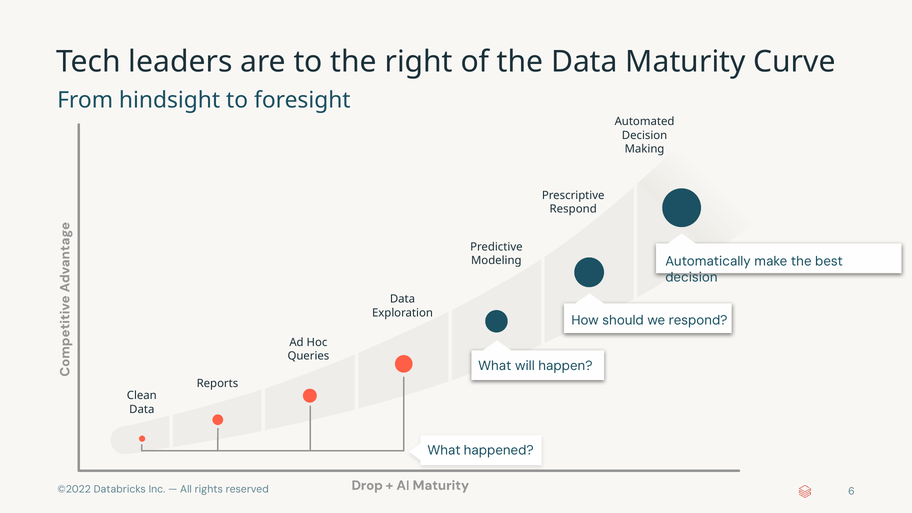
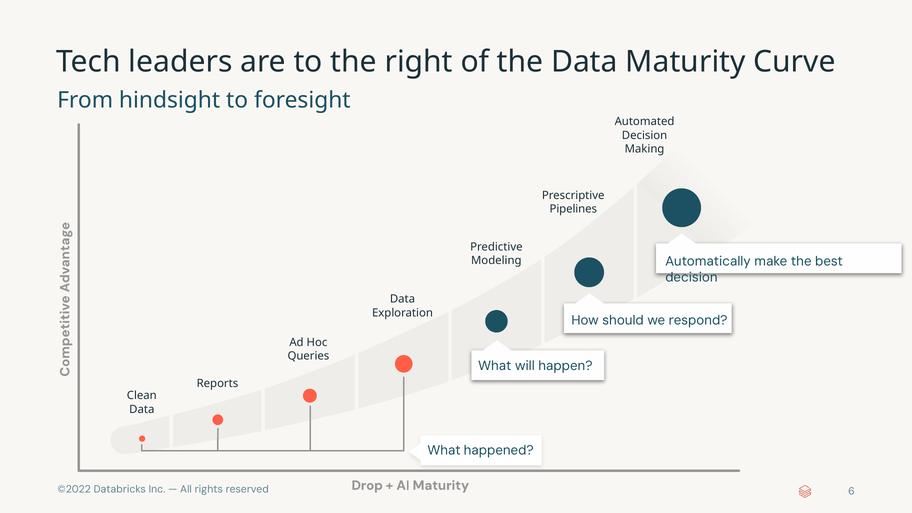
Respond: Respond -> Pipelines (573, 209)
